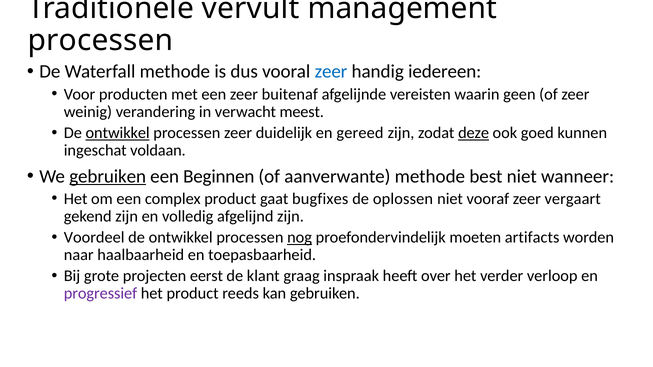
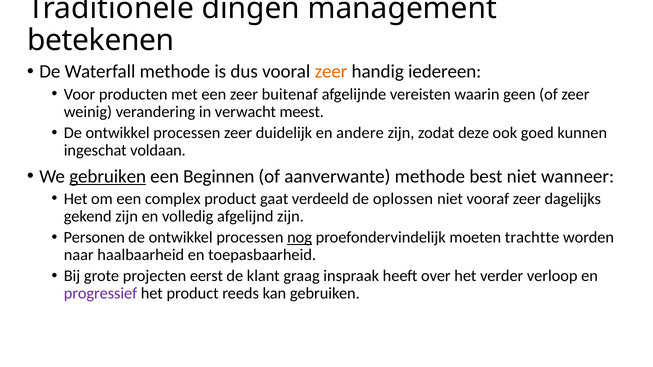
vervult: vervult -> dingen (251, 8)
processen: processen -> betekenen (101, 41)
zeer colour: blue -> orange (331, 72)
ontwikkel underline: present -> none (118, 133)
gereed: gereed -> andere (360, 133)
deze underline: present -> none (474, 133)
bugfixes: bugfixes -> verdeeld (320, 199)
vergaart: vergaart -> dagelijks (573, 199)
Voordeel: Voordeel -> Personen (94, 238)
artifacts: artifacts -> trachtte (532, 238)
